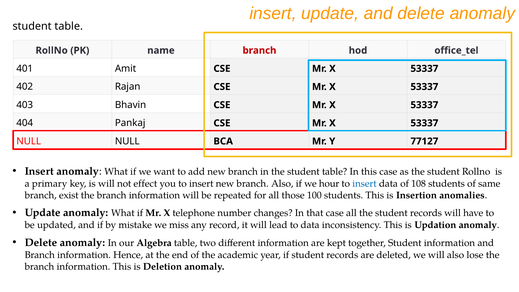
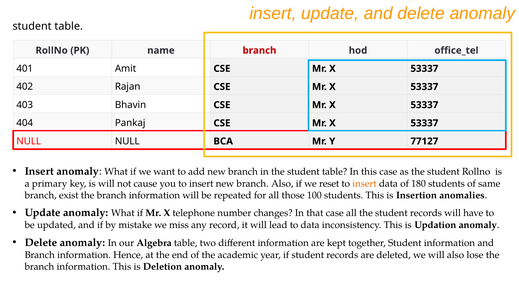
effect: effect -> cause (145, 183)
hour: hour -> reset (329, 183)
insert colour: blue -> orange (364, 183)
108: 108 -> 180 (419, 183)
